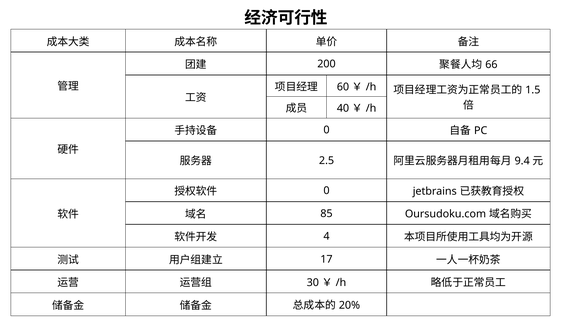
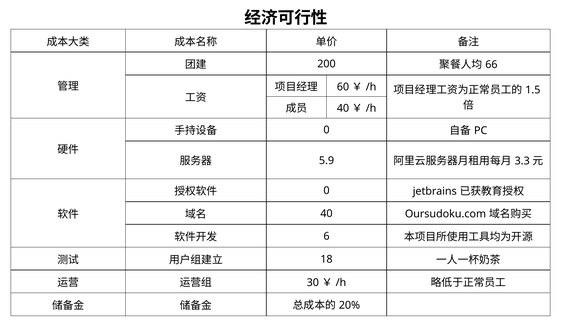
2.5: 2.5 -> 5.9 (327, 160)
9.4: 9.4 -> 3.3 (522, 161)
85: 85 -> 40 (327, 213)
4: 4 -> 6 (327, 236)
17: 17 -> 18 (327, 259)
